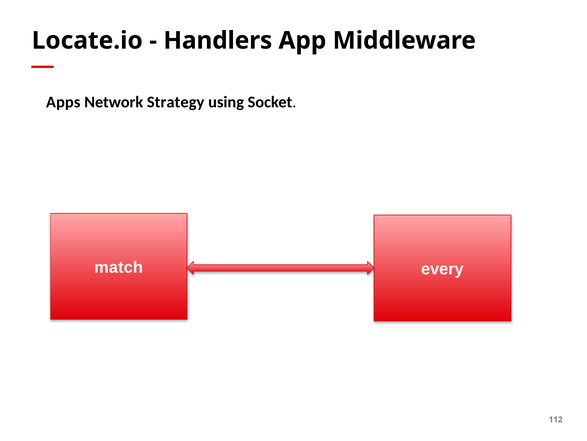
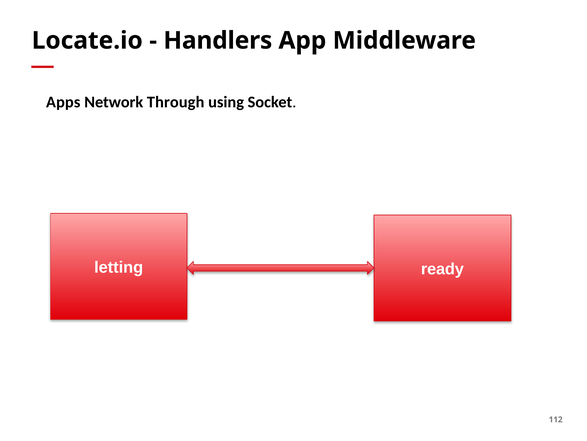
Strategy: Strategy -> Through (176, 102)
match: match -> letting (119, 267)
every: every -> ready (442, 269)
